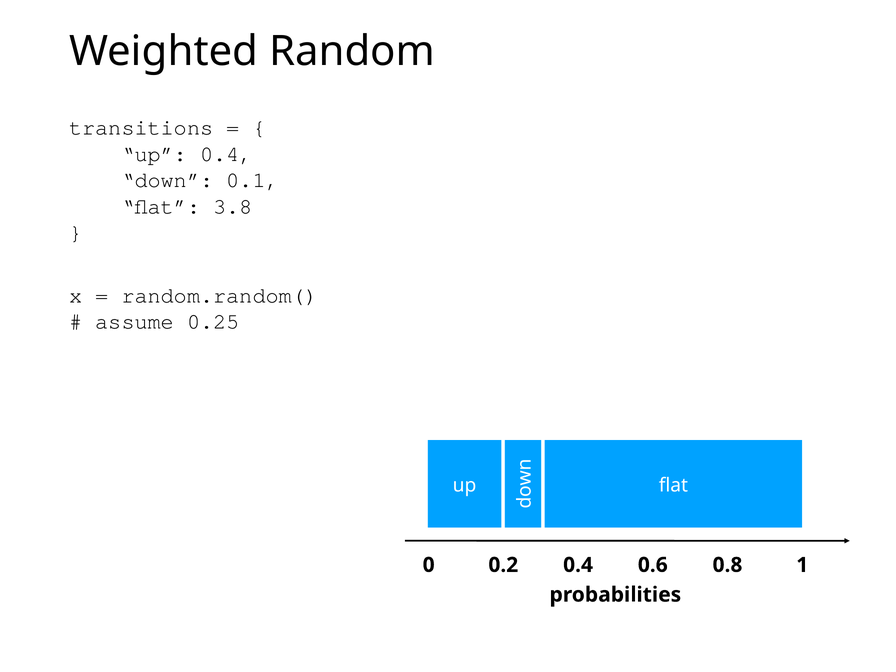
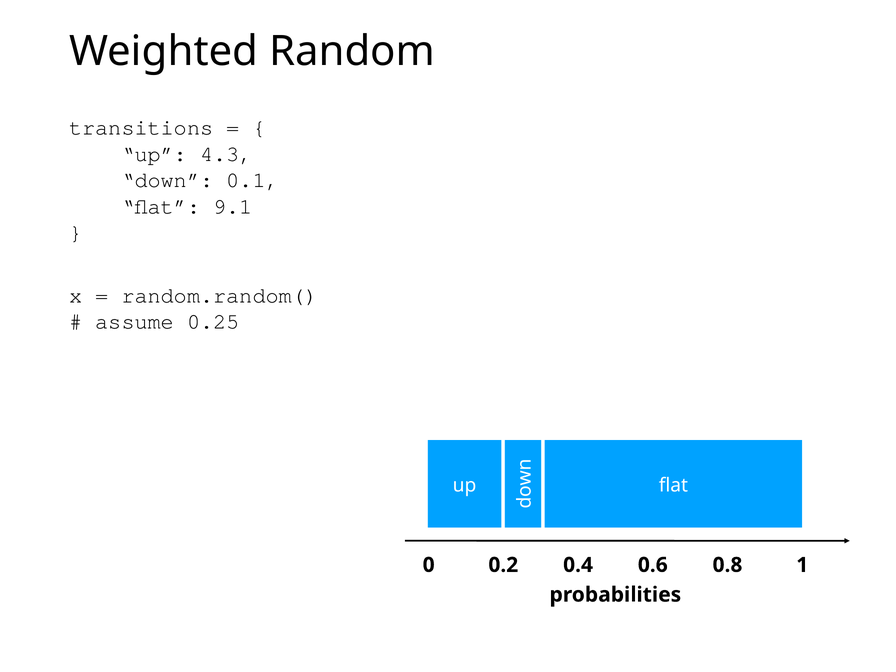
up 0.4: 0.4 -> 4.3 (226, 154)
3.8: 3.8 -> 9.1 (233, 206)
